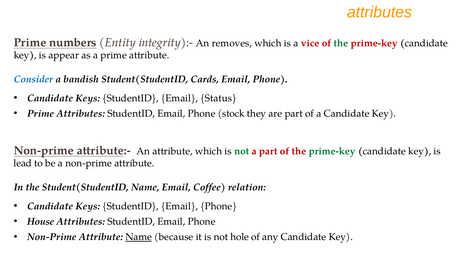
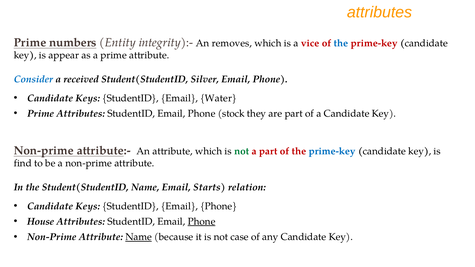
the colour: green -> blue (341, 43)
bandish: bandish -> received (81, 79)
Cards: Cards -> Silver (205, 79)
Status: Status -> Water (218, 98)
prime-key colour: green -> blue (332, 151)
lead: lead -> find (23, 163)
Coffee: Coffee -> Starts (209, 187)
Phone underline: none -> present (202, 222)
hole: hole -> case (240, 237)
